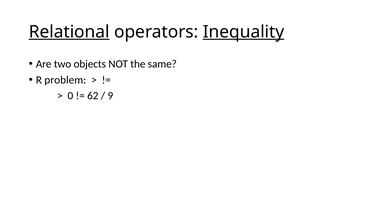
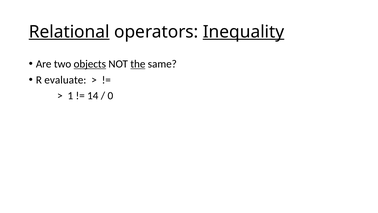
objects underline: none -> present (90, 64)
the underline: none -> present (138, 64)
problem: problem -> evaluate (65, 80)
0: 0 -> 1 (70, 96)
62: 62 -> 14 (93, 96)
9: 9 -> 0 (110, 96)
